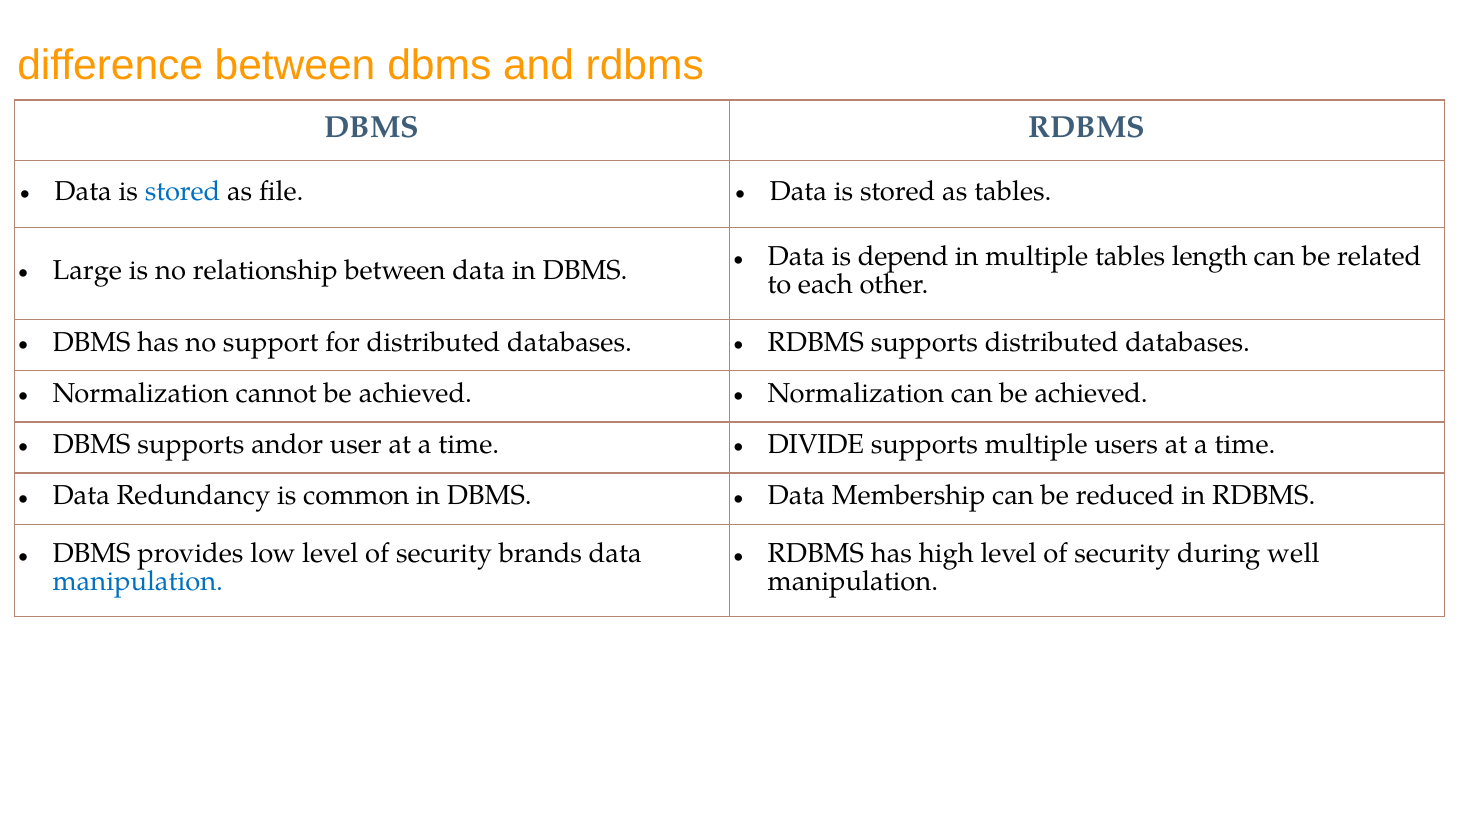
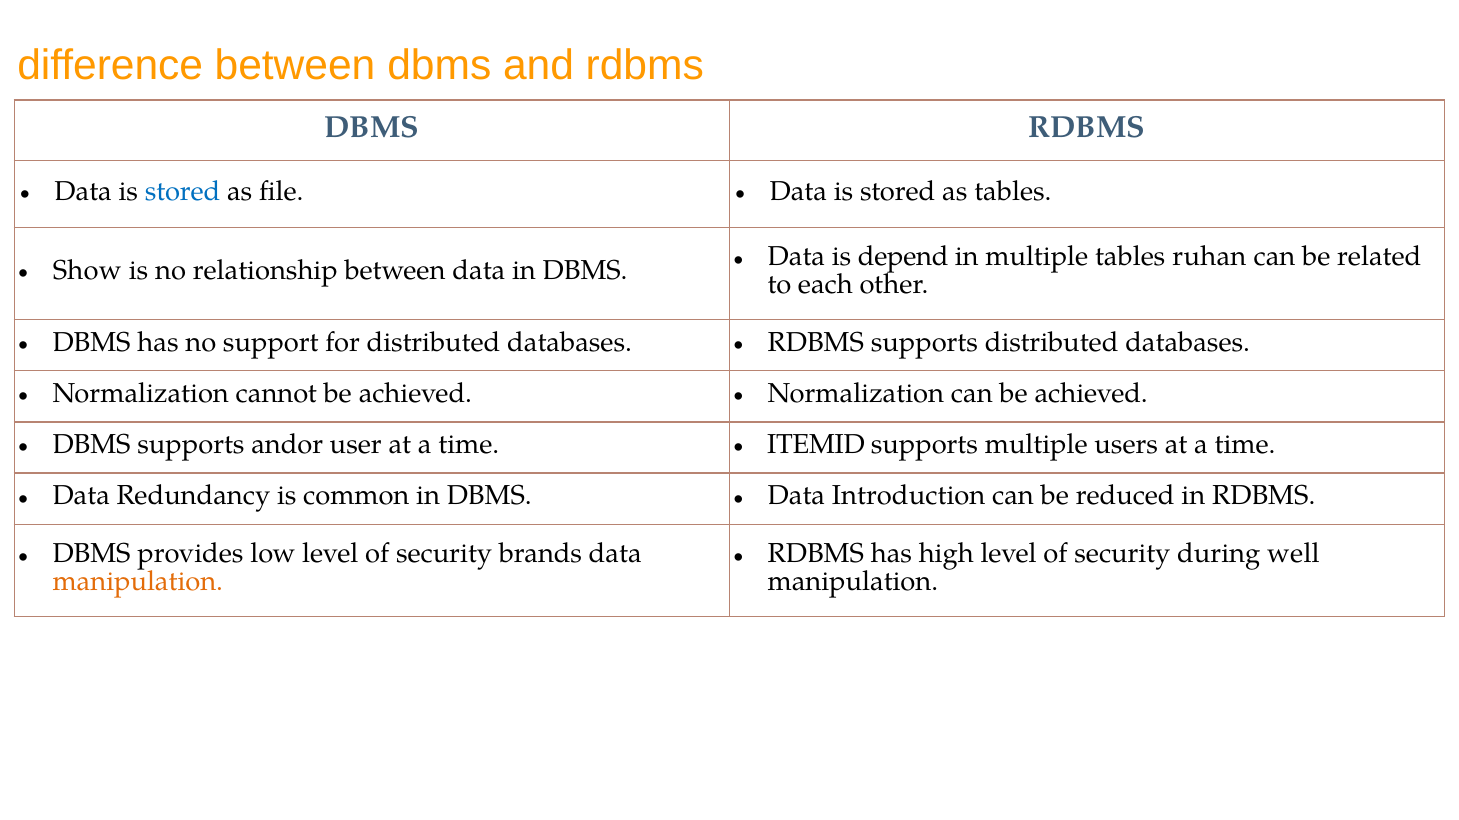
length: length -> ruhan (1209, 257)
Large: Large -> Show (87, 271)
DIVIDE: DIVIDE -> ITEMID (816, 445)
Membership: Membership -> Introduction (909, 496)
manipulation colour: blue -> orange (138, 582)
